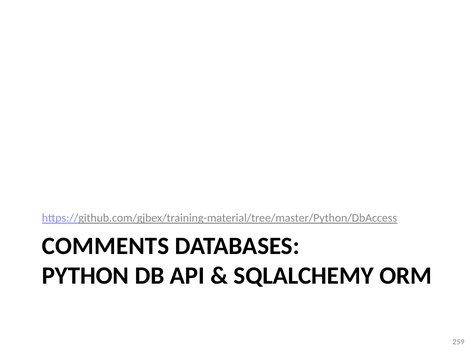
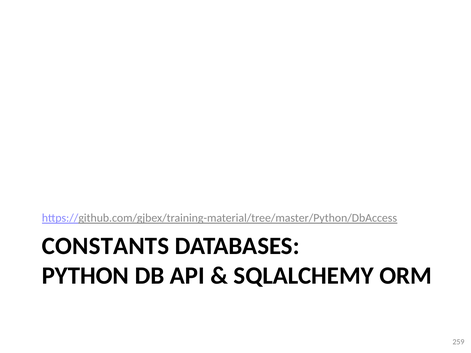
COMMENTS: COMMENTS -> CONSTANTS (106, 246)
